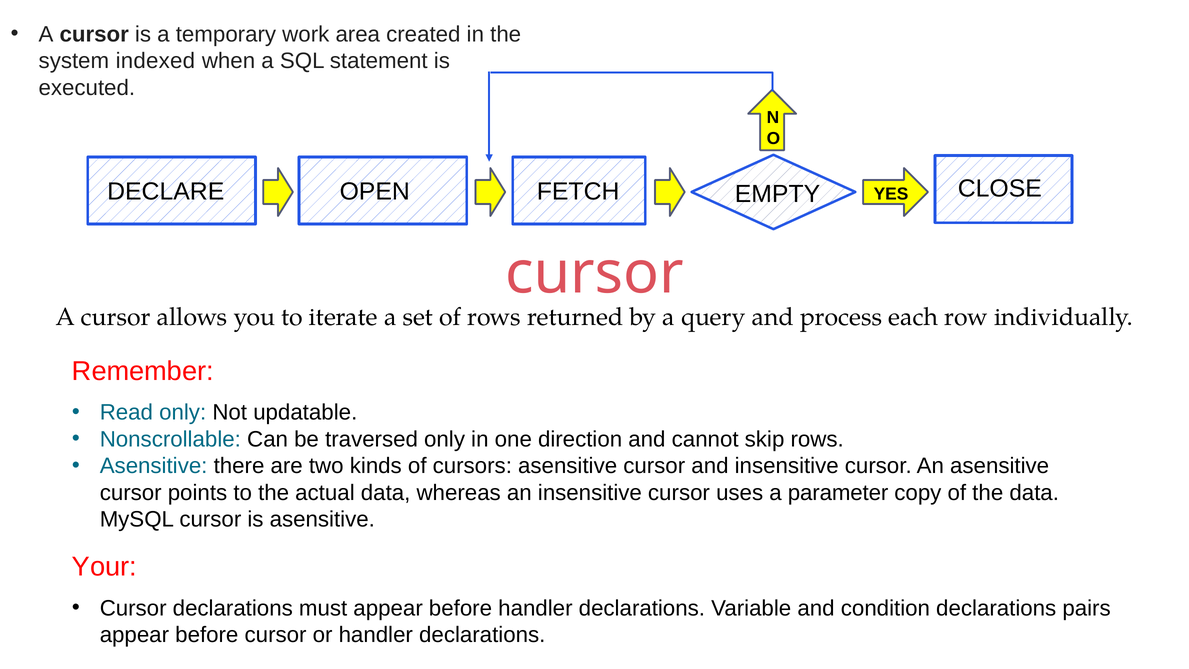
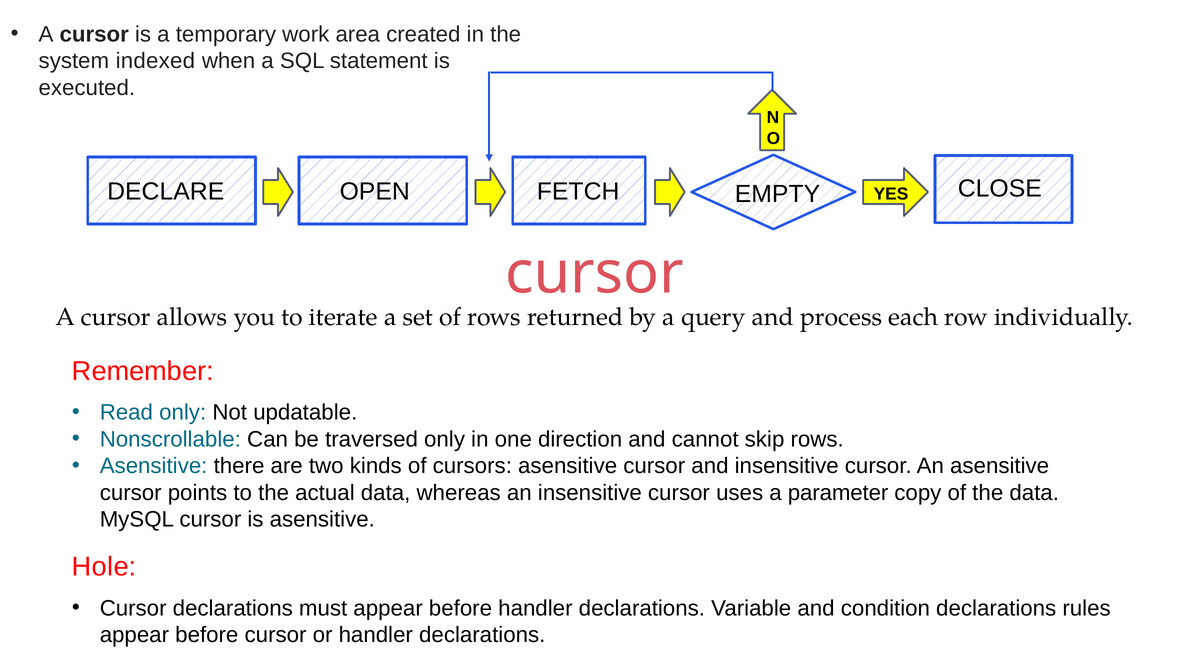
Your: Your -> Hole (104, 567)
pairs: pairs -> rules (1087, 608)
